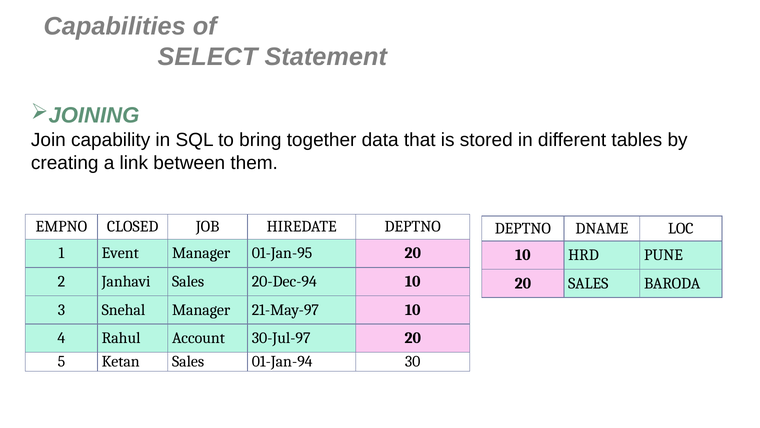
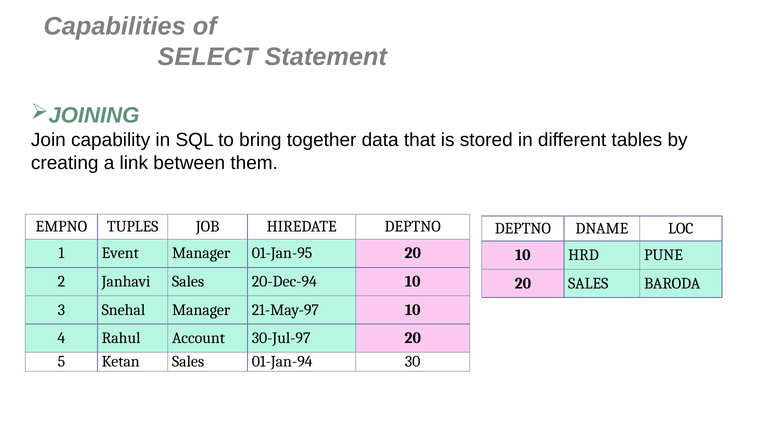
CLOSED: CLOSED -> TUPLES (133, 226)
